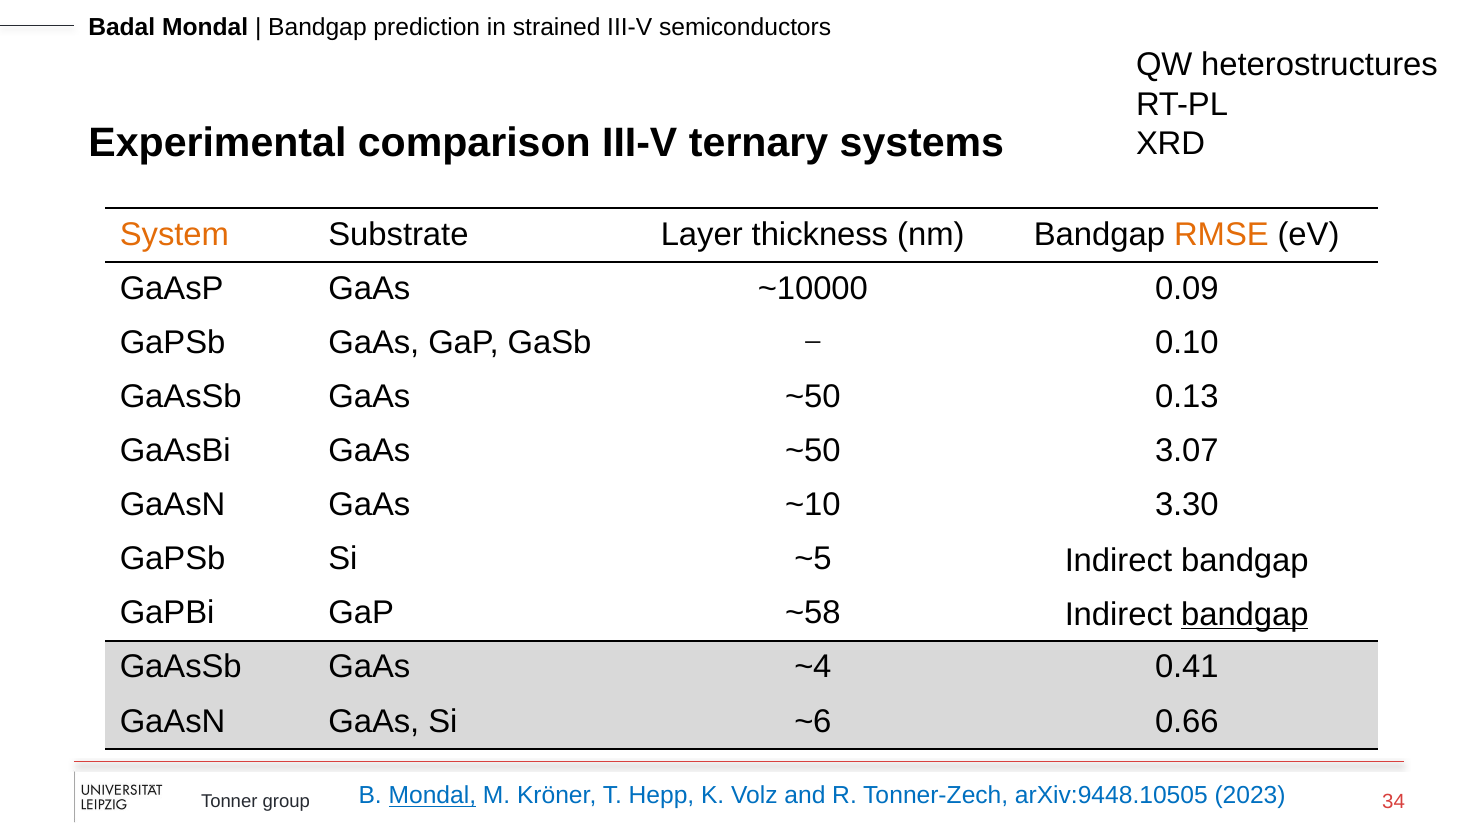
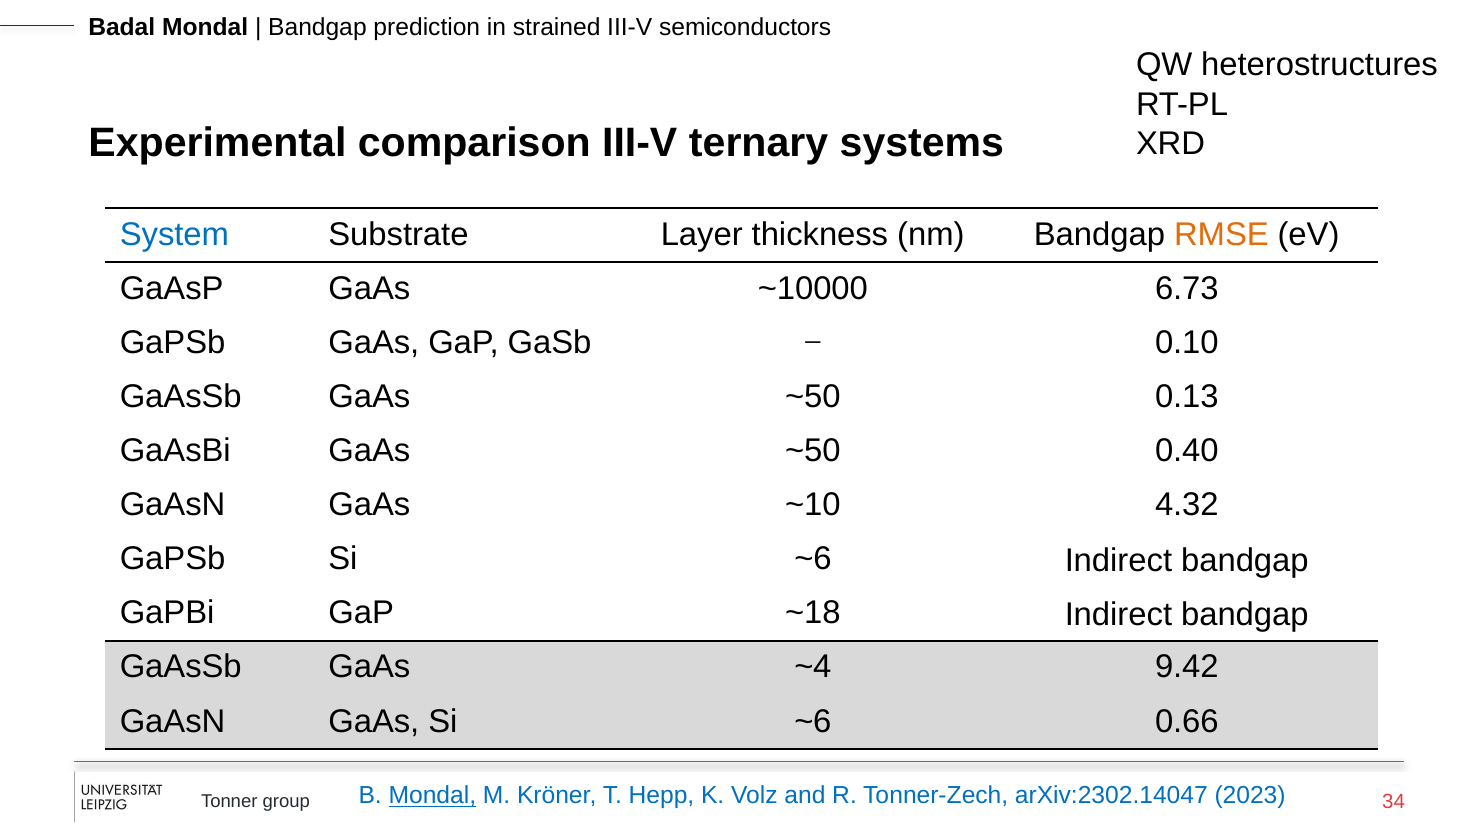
System colour: orange -> blue (174, 234)
0.09: 0.09 -> 6.73 (1187, 289)
3.07: 3.07 -> 0.40 (1187, 451)
3.30: 3.30 -> 4.32 (1187, 505)
GaPSb Si ~5: ~5 -> ~6 (813, 559)
~58: ~58 -> ~18 (813, 613)
bandgap underline: present -> none (1245, 615)
0.41: 0.41 -> 9.42 (1187, 667)
arXiv:9448.10505: arXiv:9448.10505 -> arXiv:2302.14047 (1111, 796)
